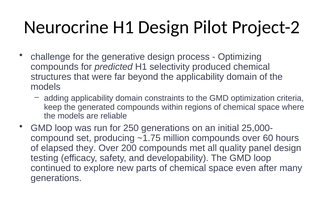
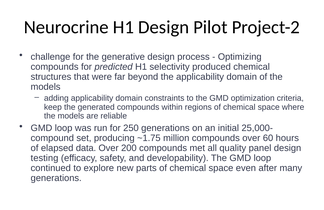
they: they -> data (86, 148)
